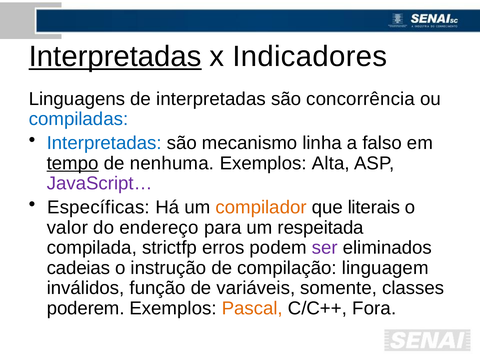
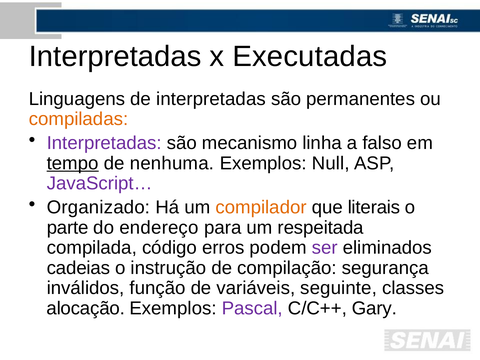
Interpretadas underline: present -> none (115, 56)
Indicadores: Indicadores -> Executadas (310, 56)
concorrência: concorrência -> permanentes (361, 99)
compiladas colour: blue -> orange (78, 119)
Interpretadas colour: blue -> purple (104, 143)
Alta: Alta -> Null (331, 163)
Específicas: Específicas -> Organizado (98, 207)
valor: valor -> parte (68, 228)
strictfp: strictfp -> código (169, 248)
linguagem: linguagem -> segurança (385, 268)
somente: somente -> seguinte (339, 288)
poderem: poderem -> alocação (86, 308)
Pascal colour: orange -> purple (252, 308)
Fora: Fora -> Gary (374, 308)
